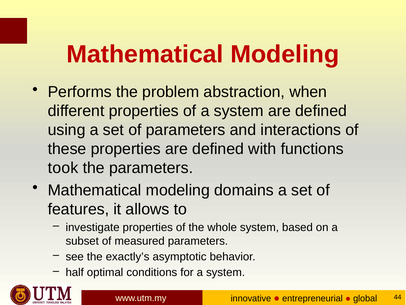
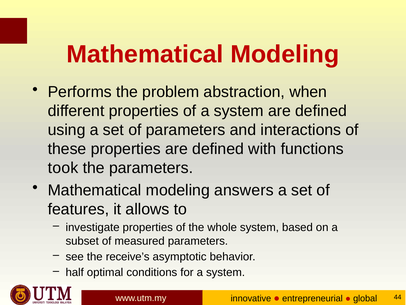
domains: domains -> answers (244, 190)
exactly’s: exactly’s -> receive’s (128, 256)
